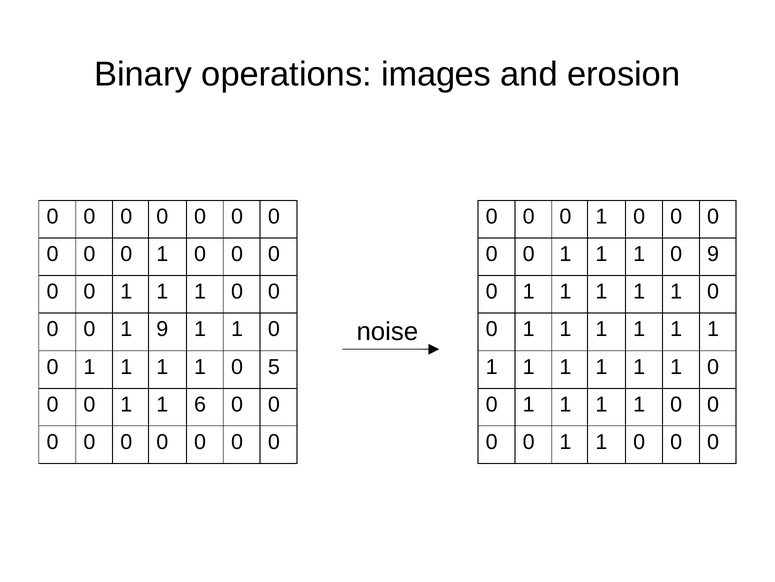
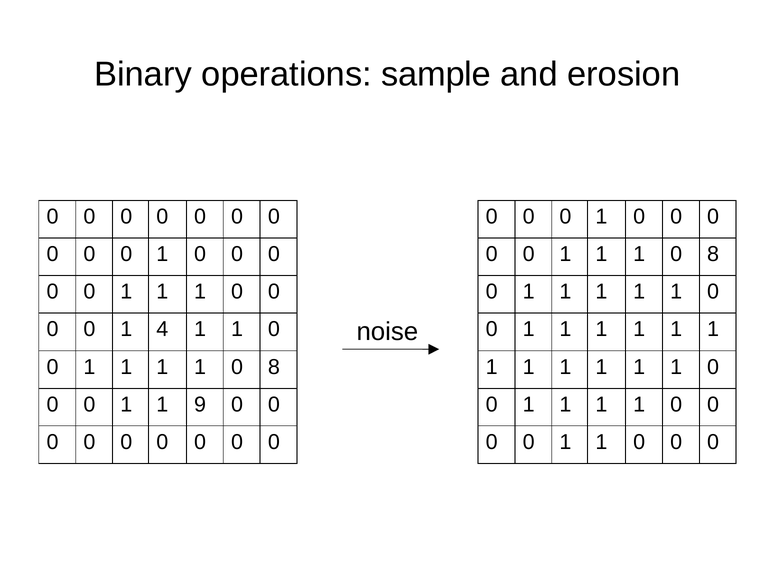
images: images -> sample (436, 74)
9: 9 -> 8 (713, 254)
1 9: 9 -> 4 (162, 329)
5: 5 -> 8 (274, 367)
6: 6 -> 9 (200, 404)
